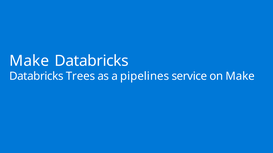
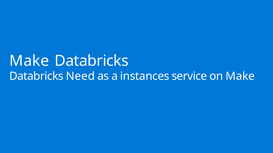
Trees: Trees -> Need (80, 76)
pipelines: pipelines -> instances (145, 76)
